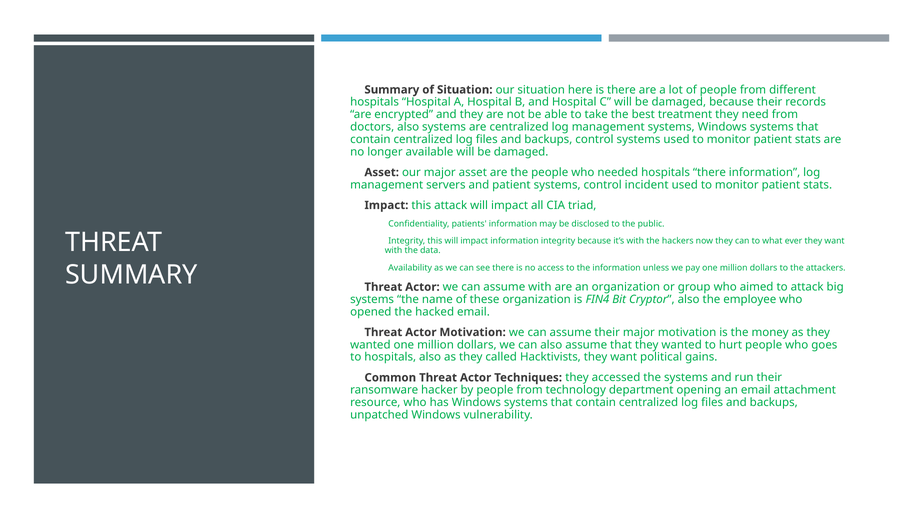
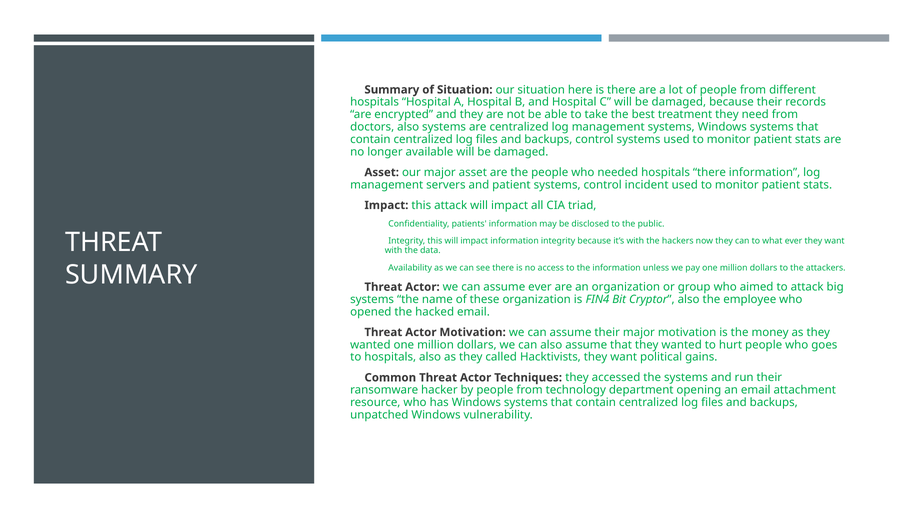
assume with: with -> ever (540, 287)
